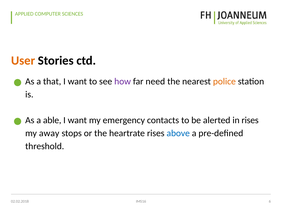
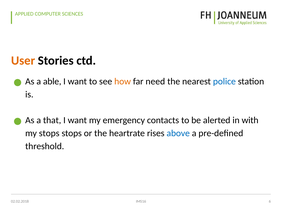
that: that -> able (52, 82)
how colour: purple -> orange (123, 82)
police colour: orange -> blue (224, 82)
able: able -> that (52, 121)
in rises: rises -> with (250, 121)
my away: away -> stops (49, 134)
